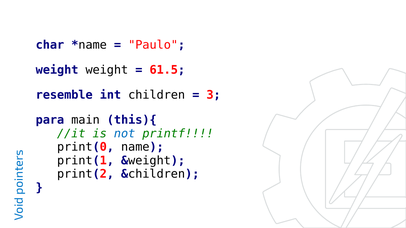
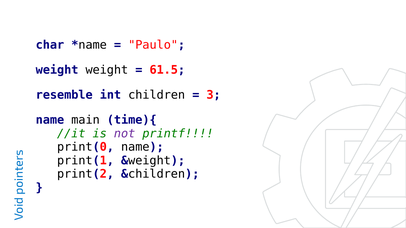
para: para -> name (50, 120)
this){: this){ -> time){ (132, 120)
not colour: blue -> purple (125, 134)
